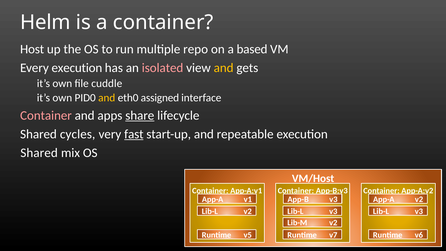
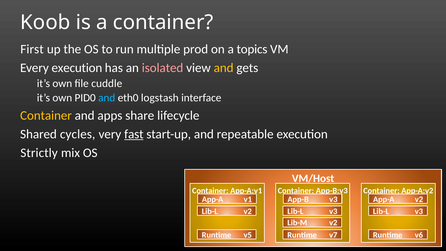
Helm: Helm -> Koob (45, 22)
Host: Host -> First (32, 49)
repo: repo -> prod (196, 49)
based: based -> topics (252, 49)
and colour: yellow -> light blue (107, 98)
assigned: assigned -> logstash (160, 98)
Container colour: pink -> yellow (46, 115)
share underline: present -> none (140, 115)
Shared: Shared -> Strictly (39, 153)
